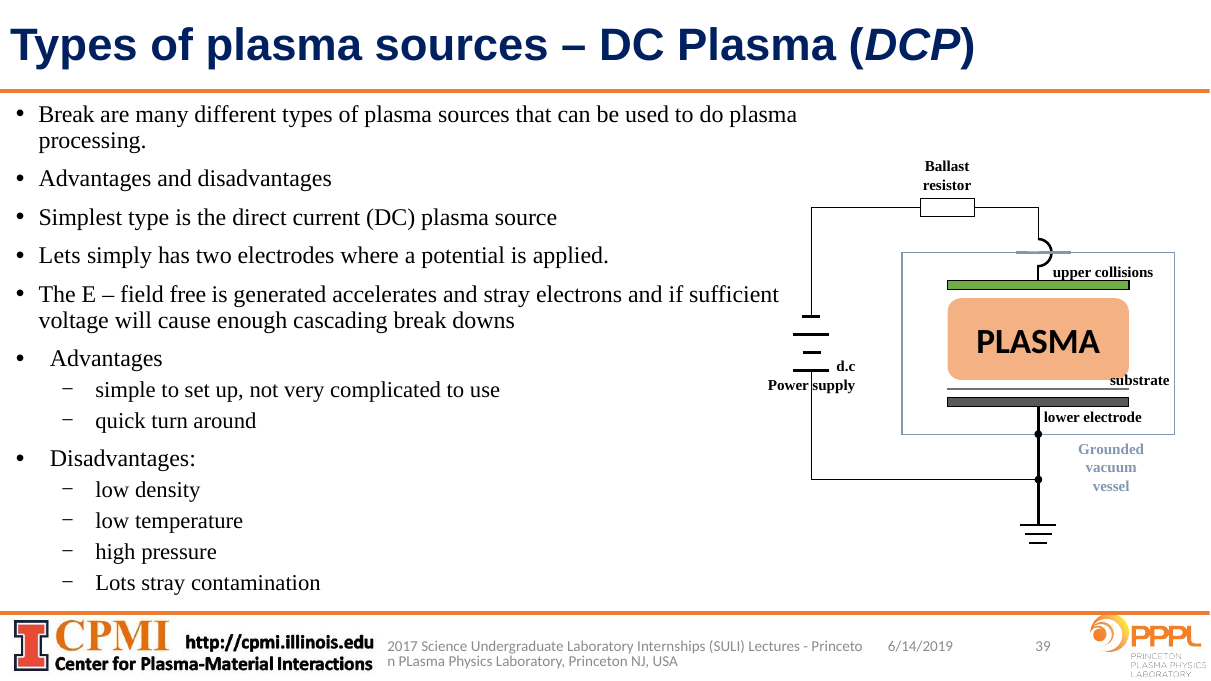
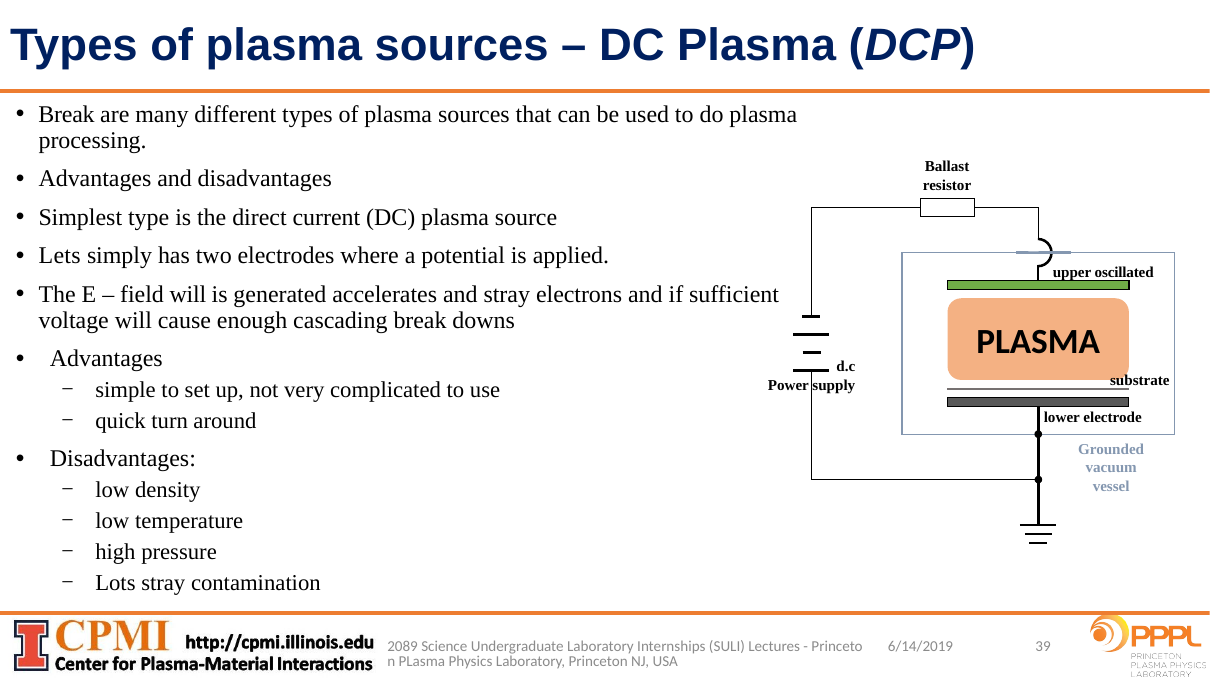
collisions: collisions -> oscillated (1124, 272)
field free: free -> will (188, 294)
2017: 2017 -> 2089 (403, 647)
